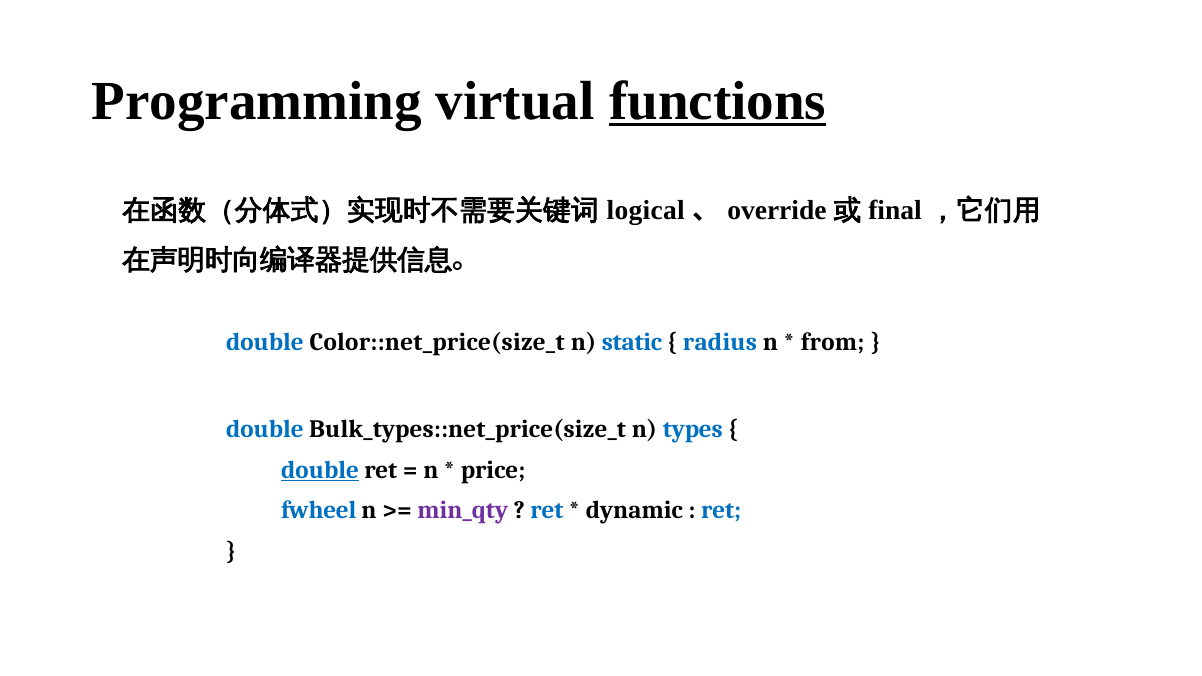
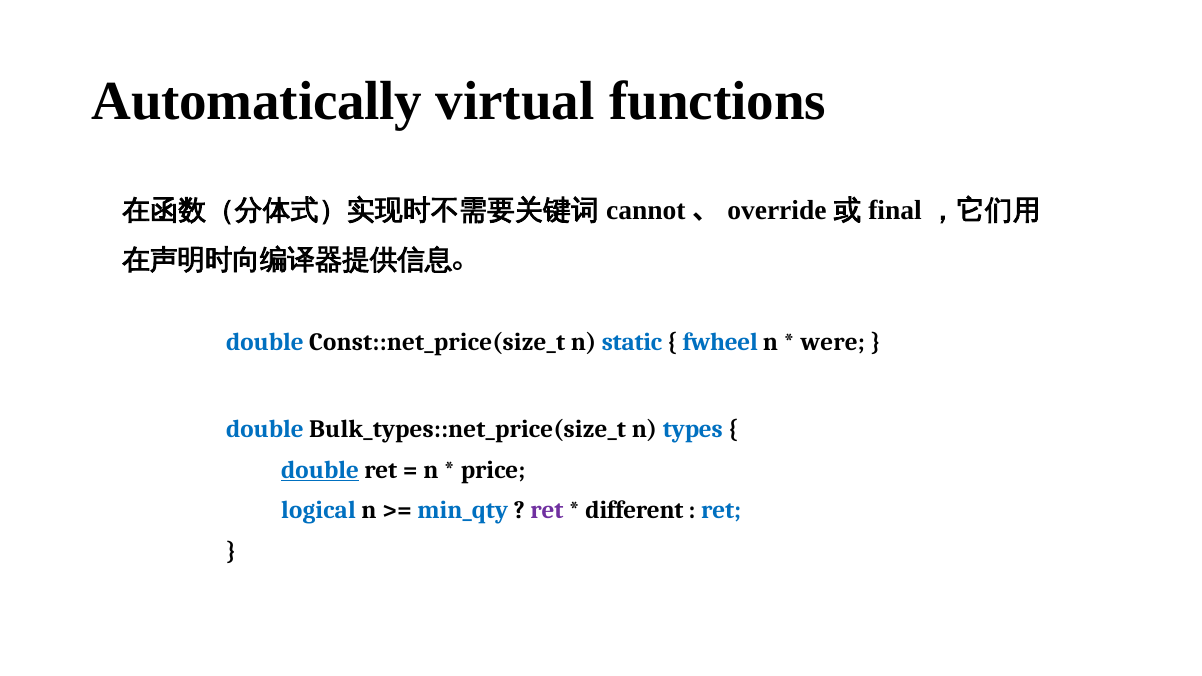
Programming: Programming -> Automatically (257, 101)
functions underline: present -> none (718, 101)
logical: logical -> cannot (646, 210)
Color::net_price(size_t: Color::net_price(size_t -> Const::net_price(size_t (437, 342)
radius: radius -> fwheel (720, 342)
from: from -> were (833, 342)
fwheel: fwheel -> logical (319, 511)
min_qty colour: purple -> blue (463, 511)
ret colour: blue -> purple (547, 511)
dynamic: dynamic -> different (635, 511)
